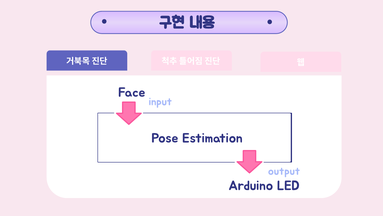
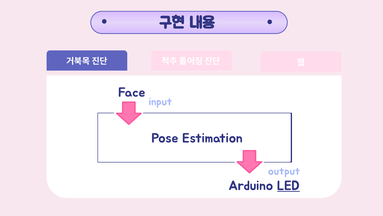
LED underline: none -> present (288, 185)
